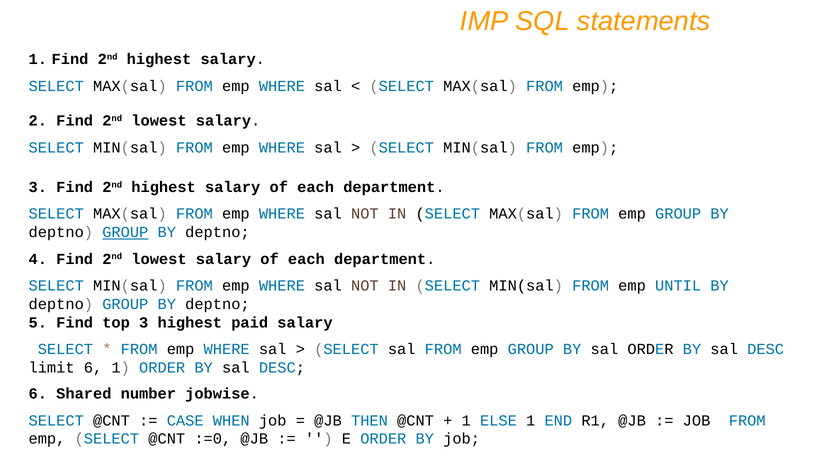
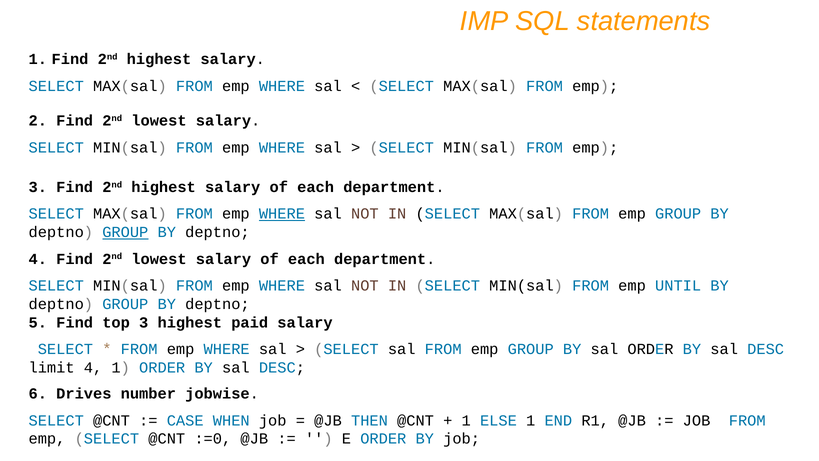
WHERE underline: none -> present (282, 214)
limit 6: 6 -> 4 (93, 368)
Shared: Shared -> Drives (84, 394)
